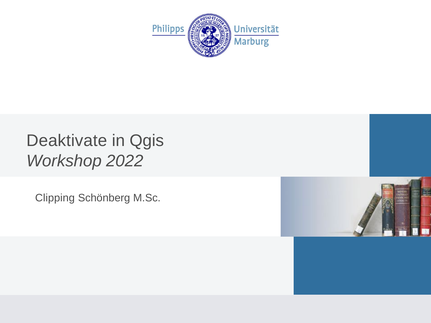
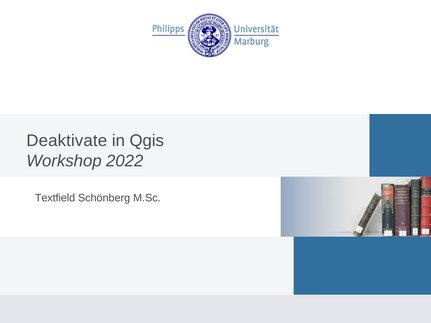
Clipping: Clipping -> Textfield (55, 198)
